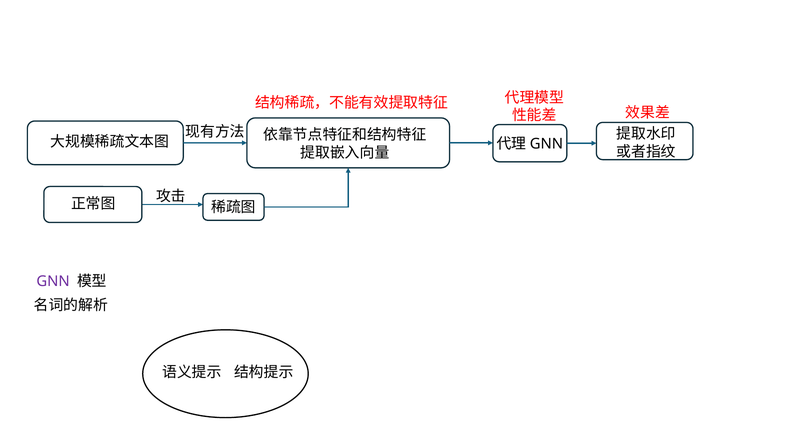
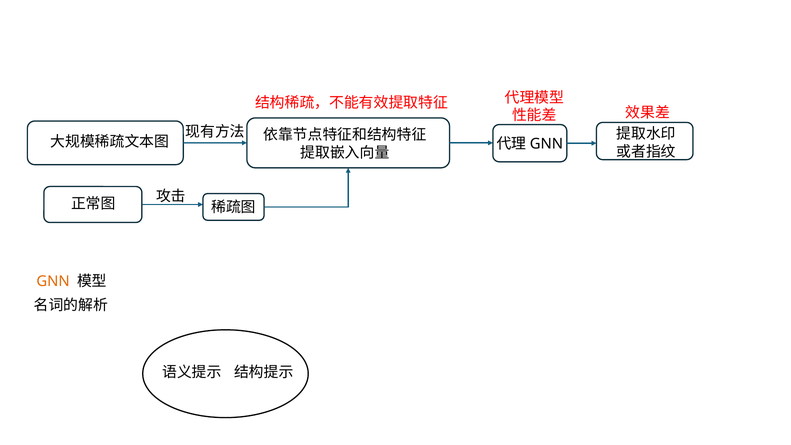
GNN colour: purple -> orange (53, 281)
